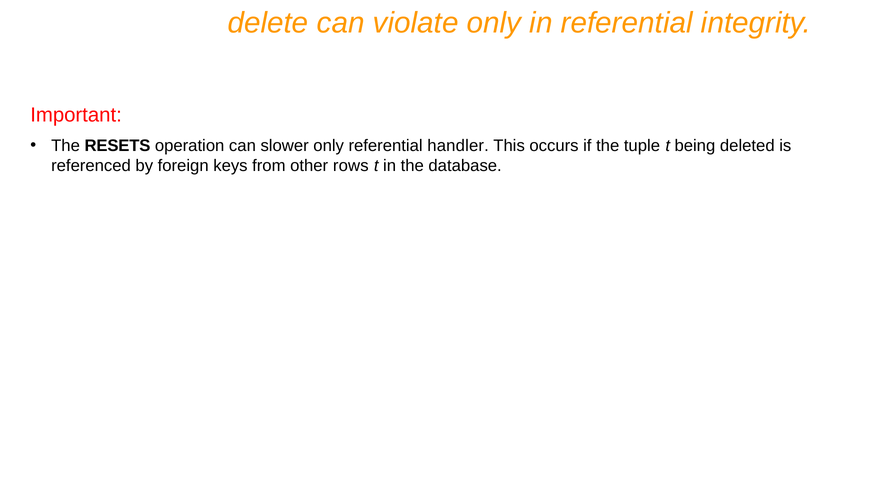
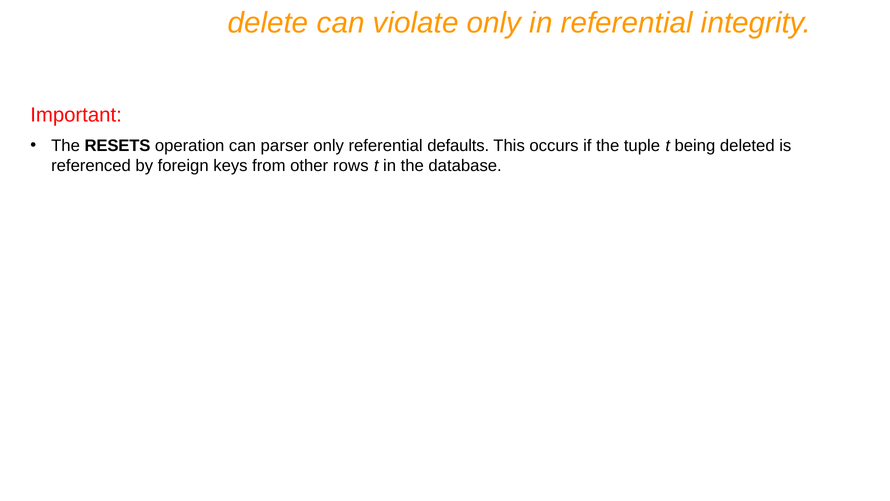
slower: slower -> parser (285, 146)
handler: handler -> defaults (458, 146)
